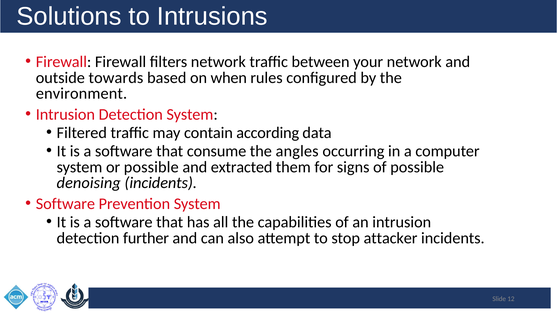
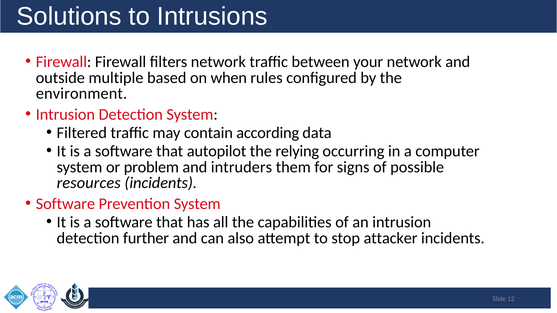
towards: towards -> multiple (116, 78)
consume: consume -> autopilot (217, 151)
angles: angles -> relying (297, 151)
or possible: possible -> problem (151, 167)
extracted: extracted -> intruders (241, 167)
denoising: denoising -> resources (89, 183)
